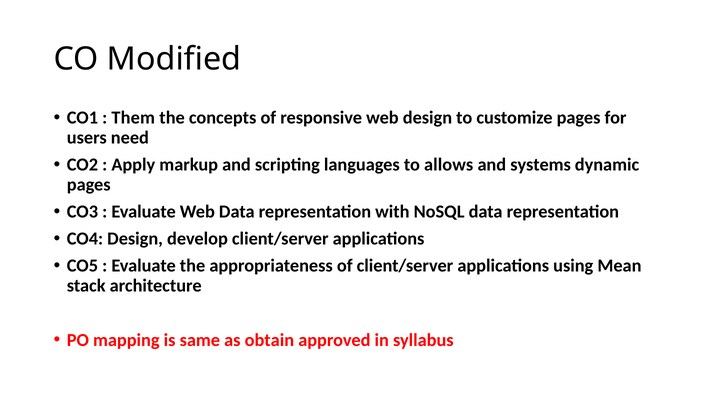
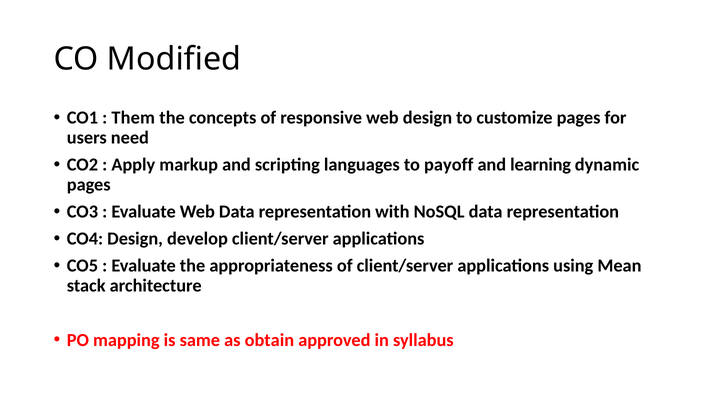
allows: allows -> payoff (449, 165)
systems: systems -> learning (541, 165)
